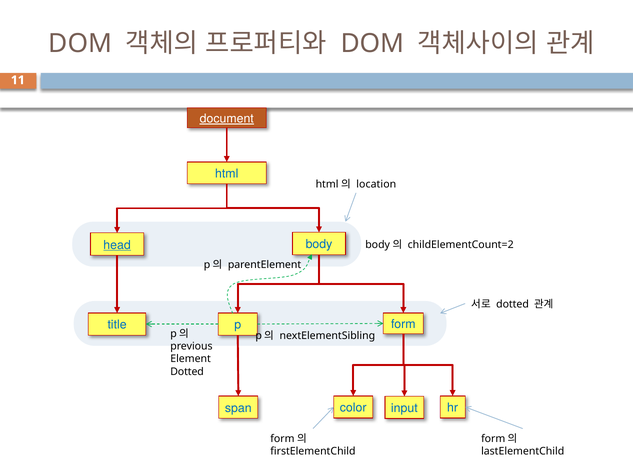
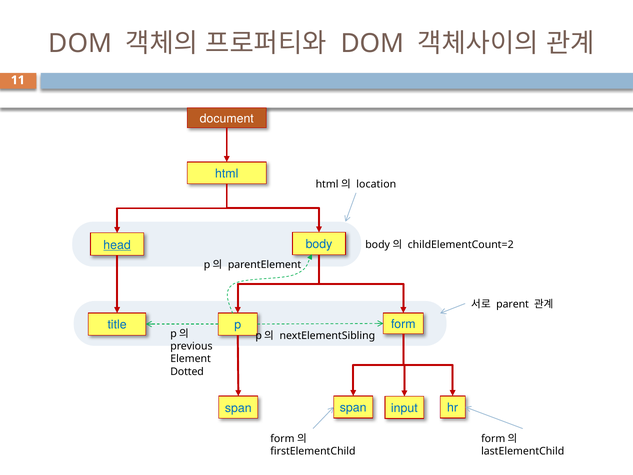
document underline: present -> none (227, 119)
dotted: dotted -> parent (513, 304)
span color: color -> span (353, 408)
